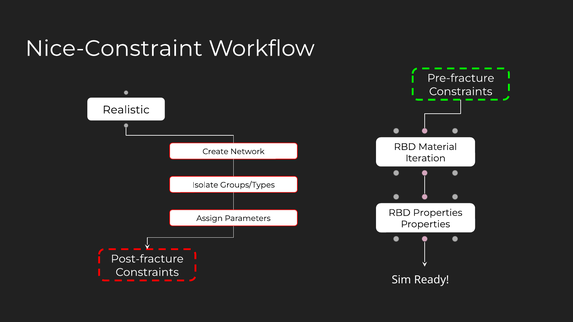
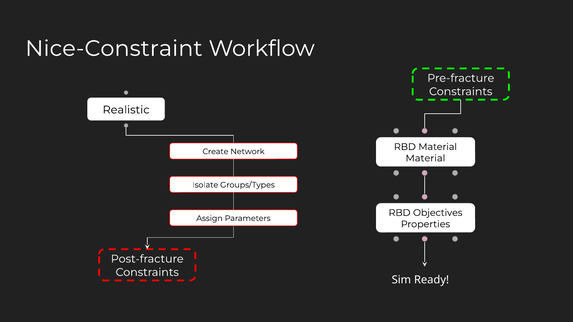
Iteration: Iteration -> Material (425, 158)
RBD Properties: Properties -> Objectives (438, 213)
